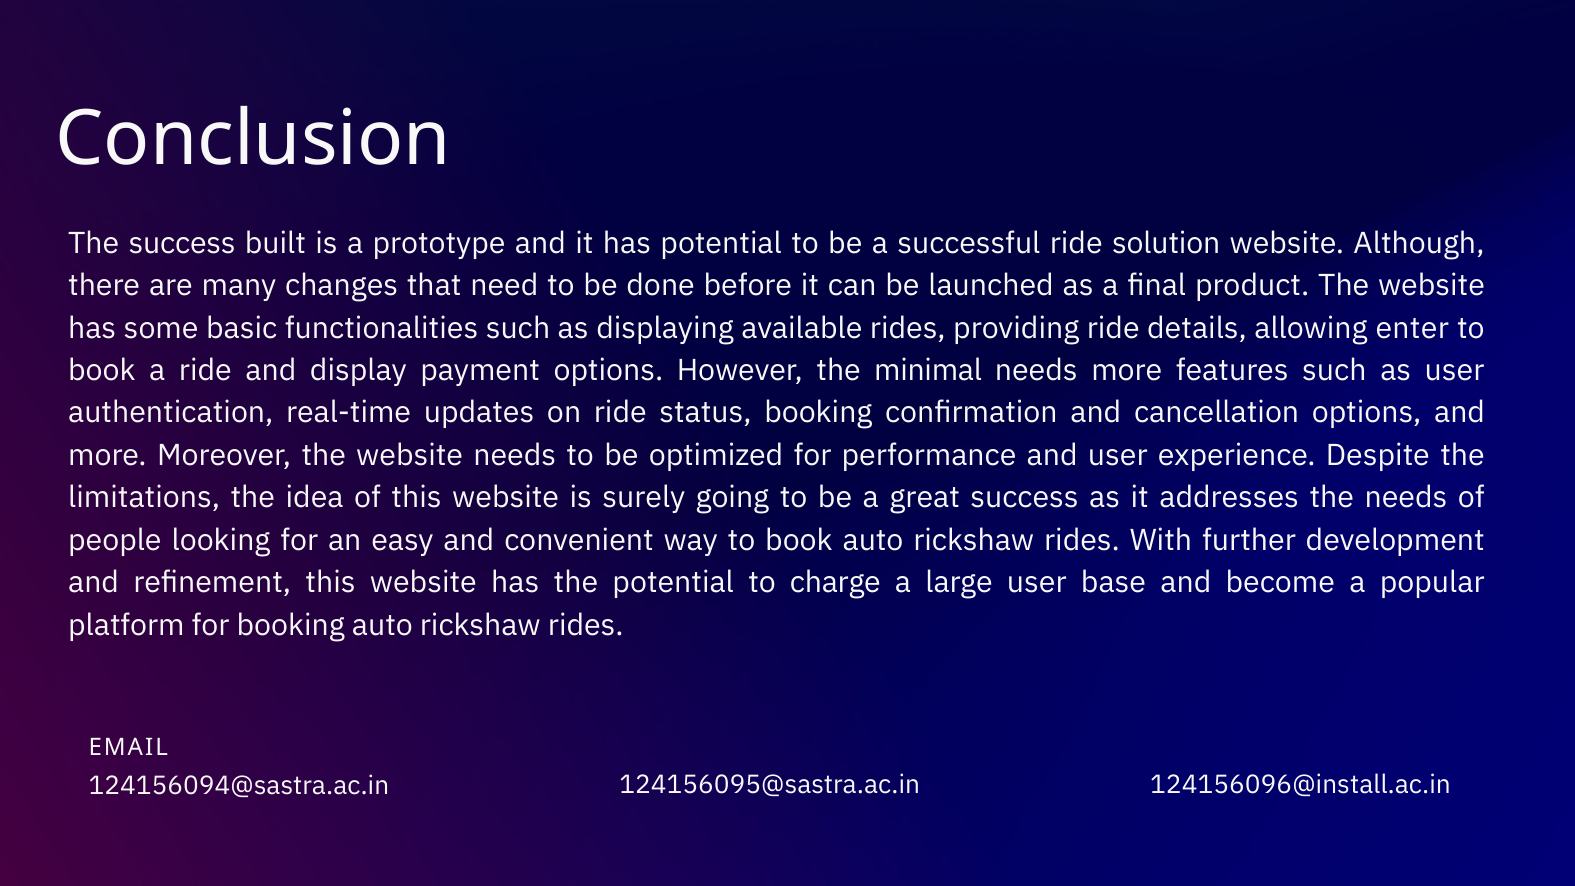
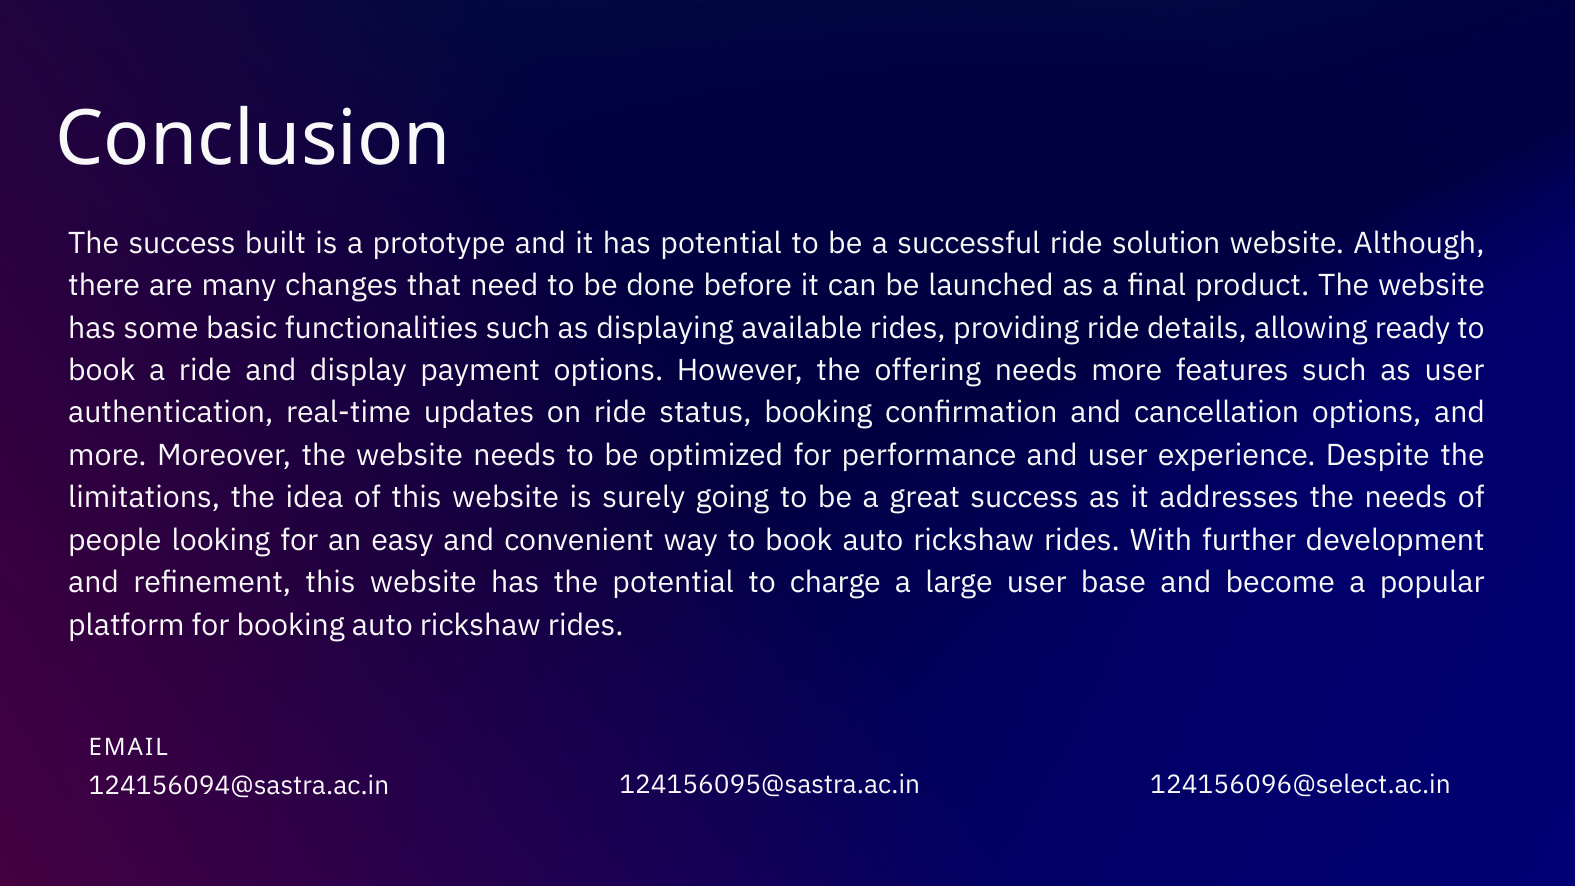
enter: enter -> ready (1413, 328)
minimal: minimal -> offering (928, 371)
124156096@install.ac.in: 124156096@install.ac.in -> 124156096@select.ac.in (1300, 785)
